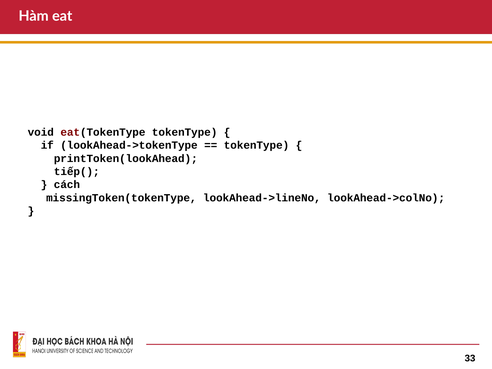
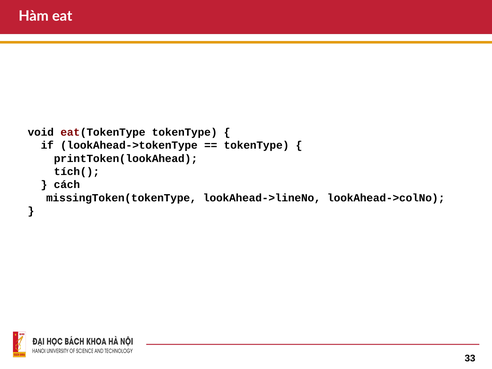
tiếp(: tiếp( -> tích( (77, 172)
